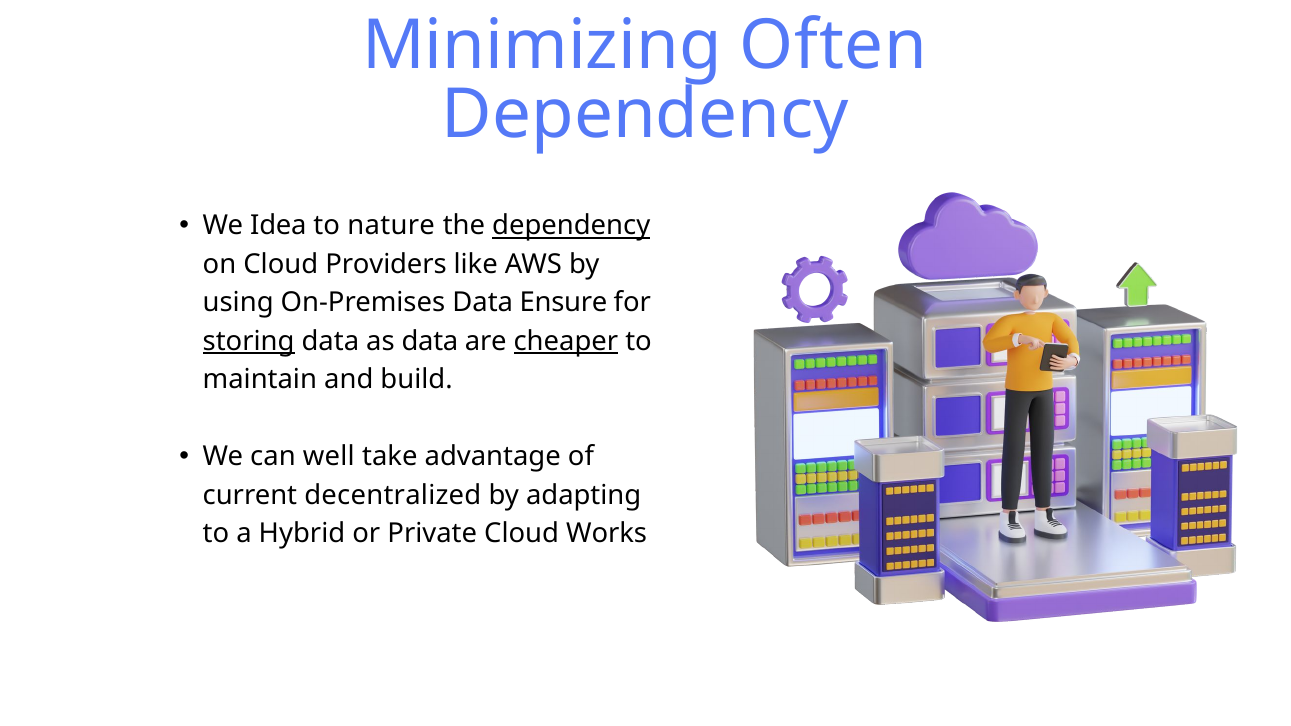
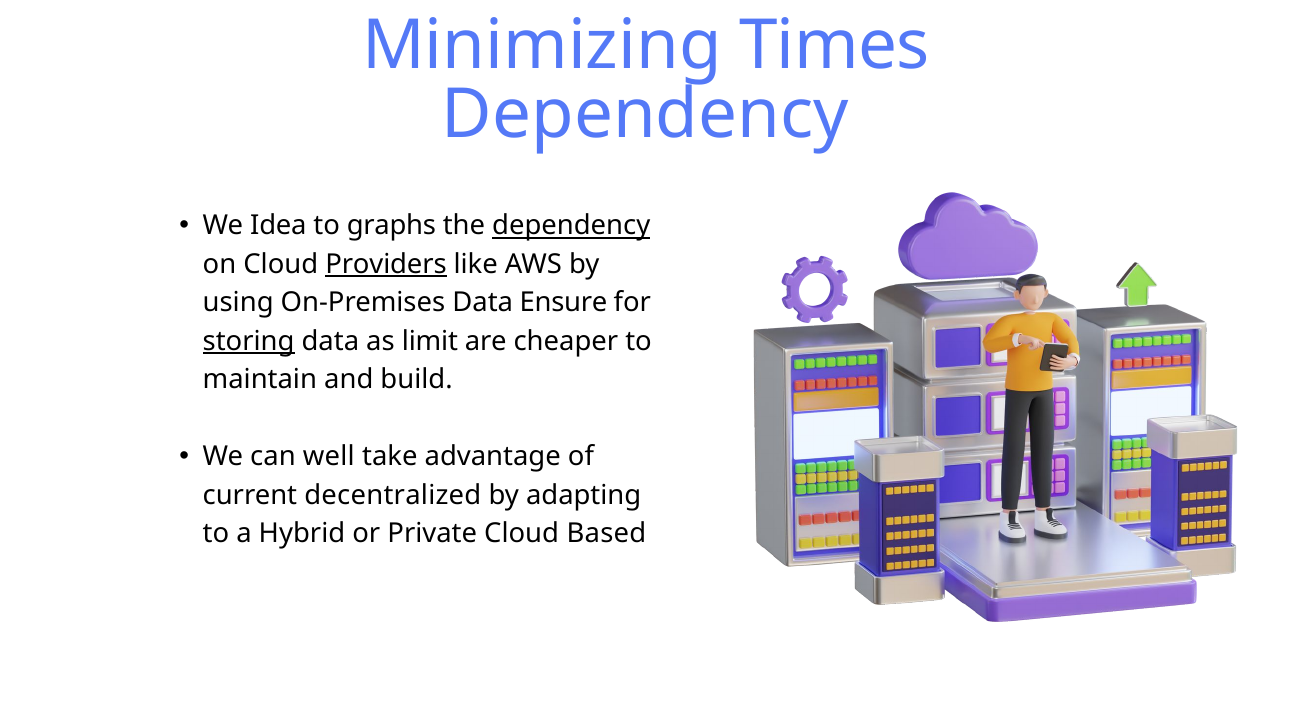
Often: Often -> Times (834, 45)
nature: nature -> graphs (391, 226)
Providers underline: none -> present (386, 264)
as data: data -> limit (430, 341)
cheaper underline: present -> none (566, 341)
Works: Works -> Based (606, 534)
